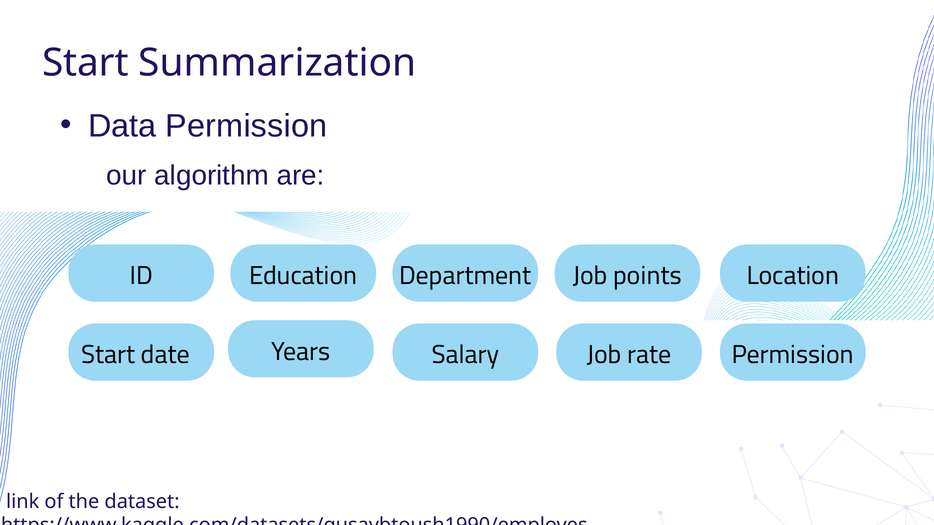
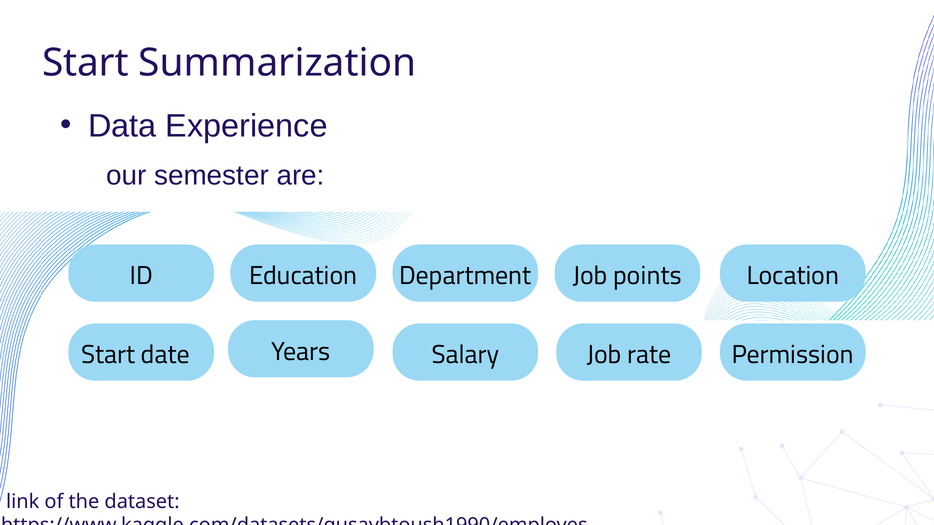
Data Permission: Permission -> Experience (247, 126)
algorithm: algorithm -> semester (212, 176)
